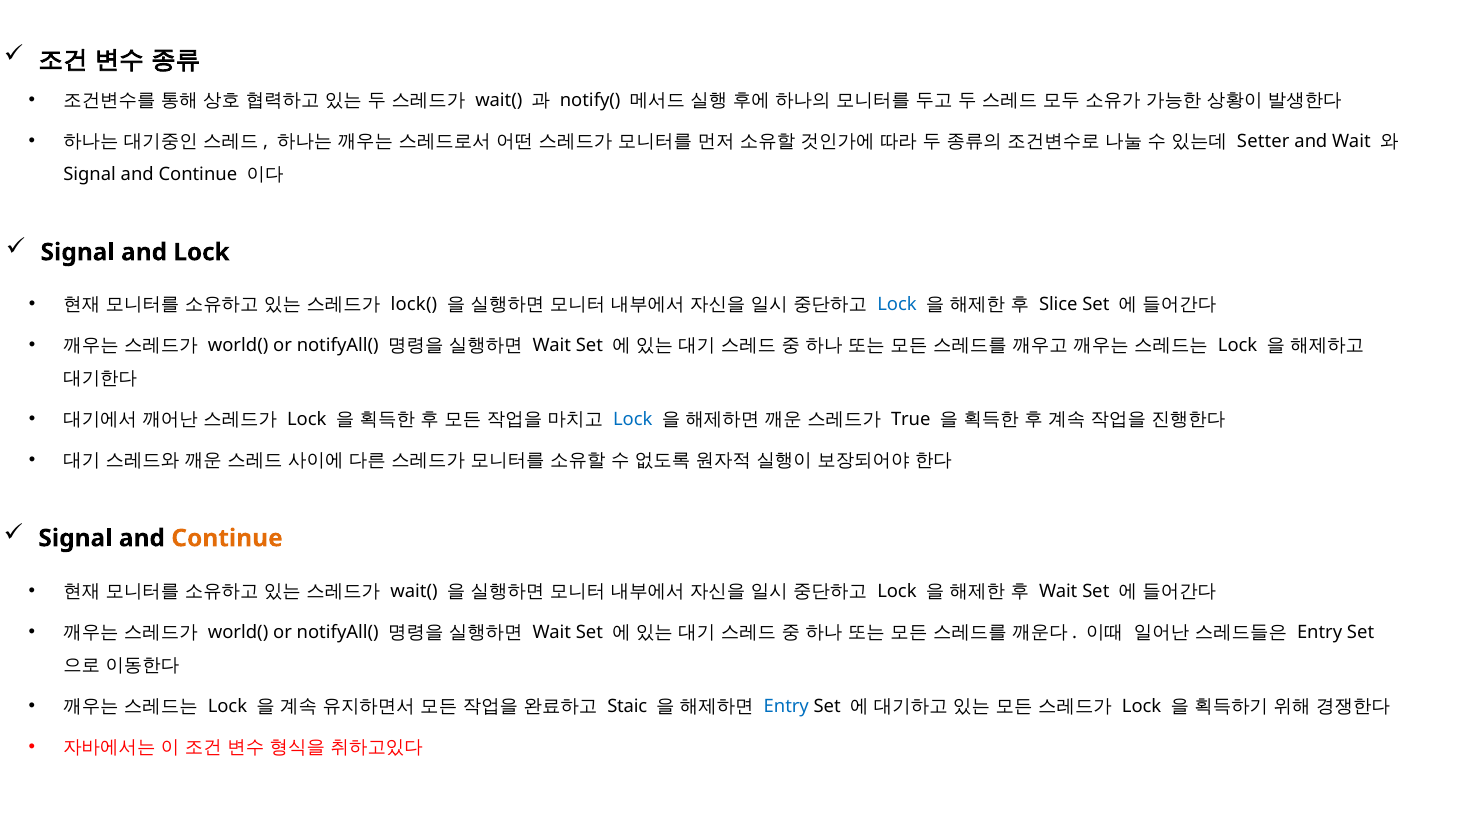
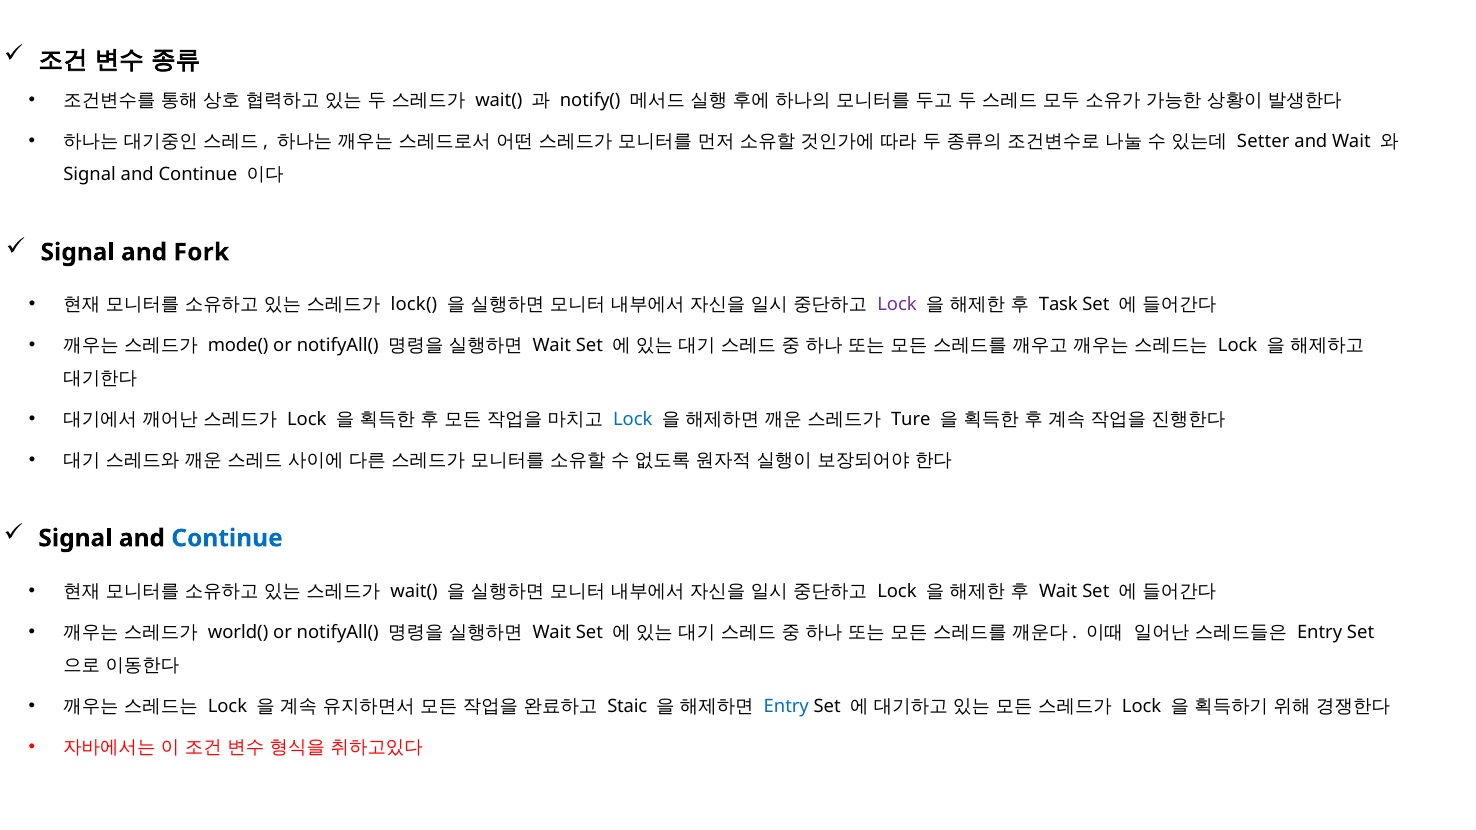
and Lock: Lock -> Fork (201, 252)
Lock colour: blue -> purple (897, 304)
Slice: Slice -> Task (1058, 304)
world(: world( -> mode( (238, 345)
True: True -> Ture (911, 419)
Continue colour: orange -> blue (227, 538)
